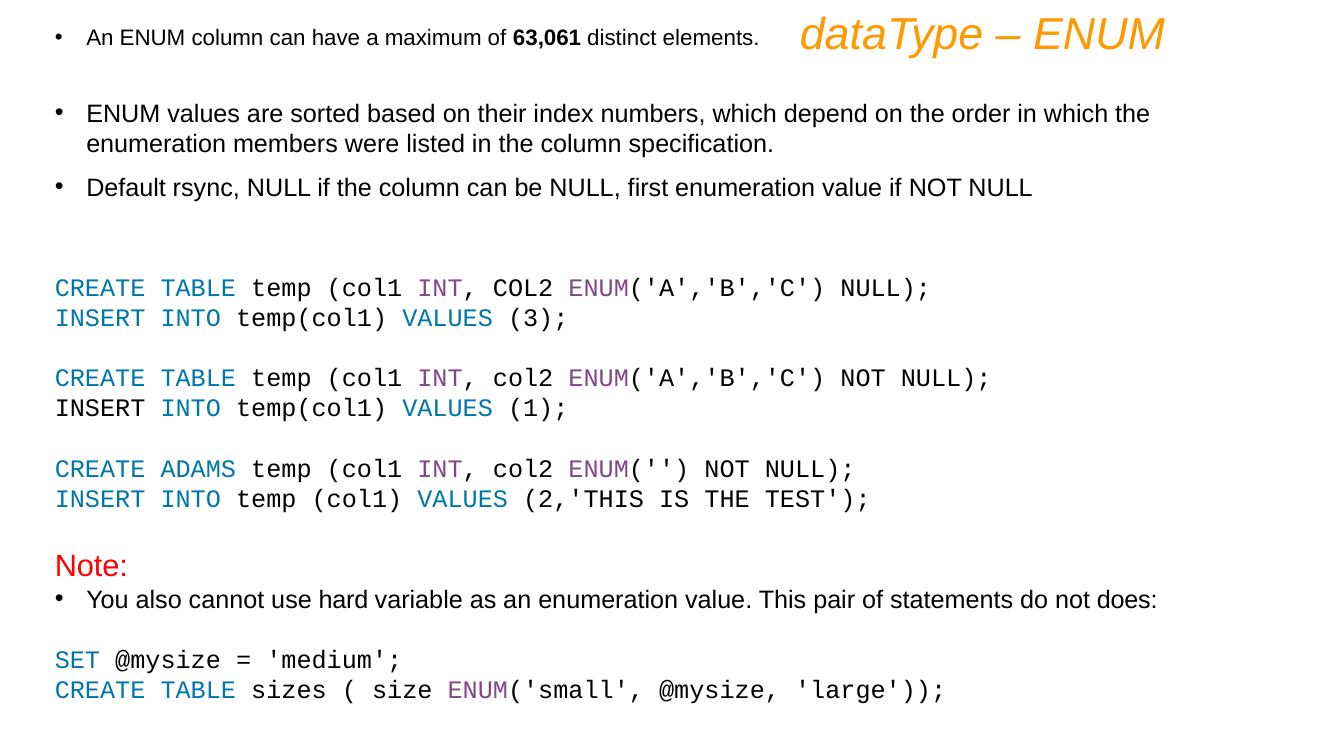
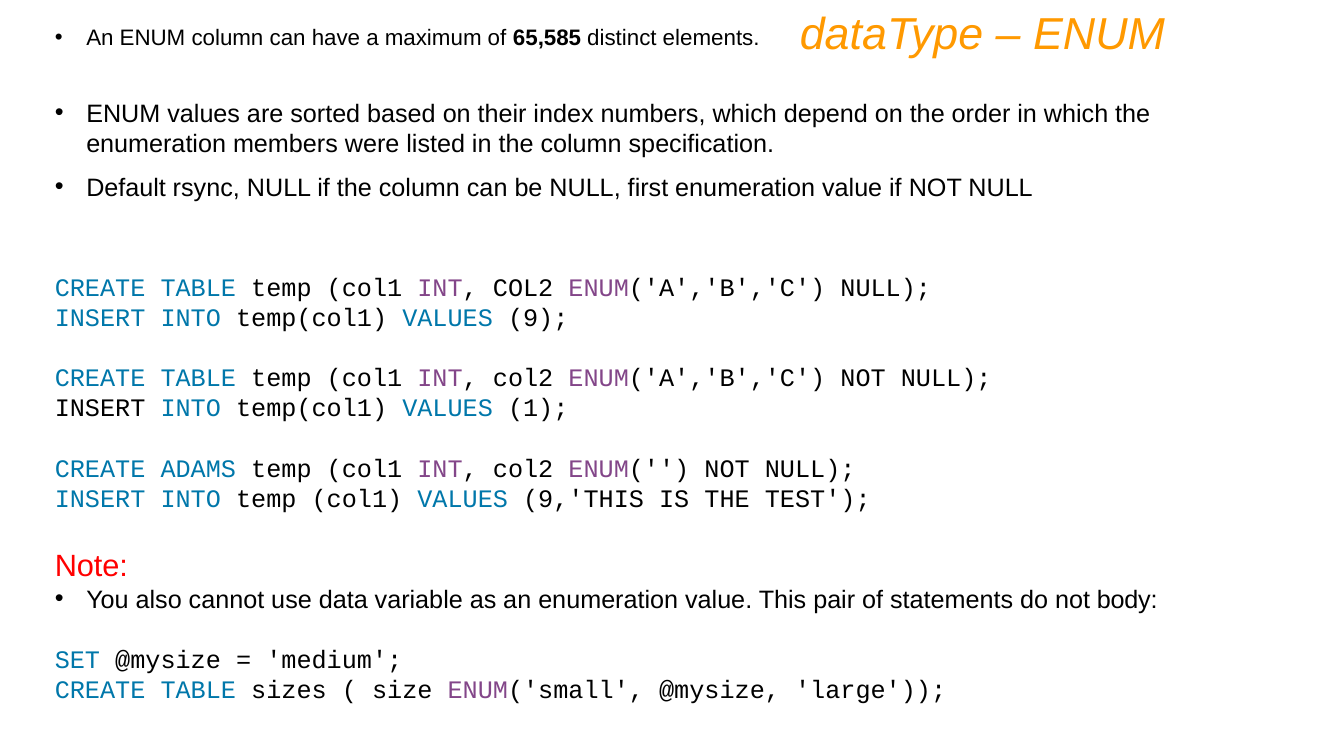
63,061: 63,061 -> 65,585 (547, 38)
3: 3 -> 9 (538, 318)
2,'THIS: 2,'THIS -> 9,'THIS (584, 499)
hard: hard -> data (343, 600)
does: does -> body (1127, 600)
